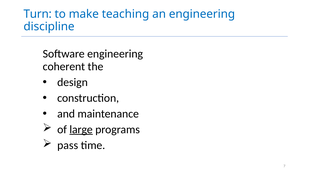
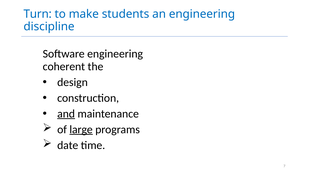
teaching: teaching -> students (126, 14)
and underline: none -> present (66, 114)
pass: pass -> date (68, 145)
